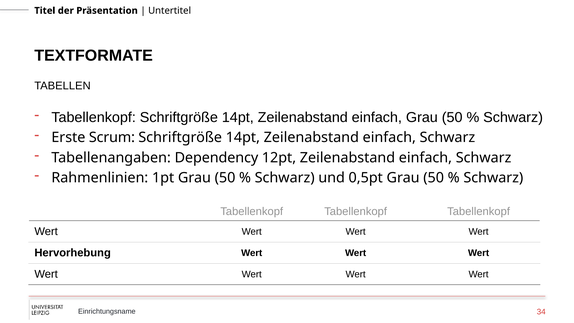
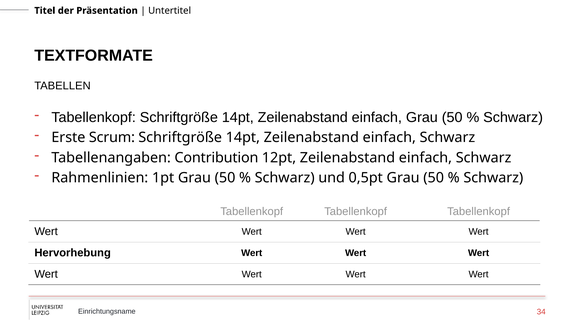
Dependency: Dependency -> Contribution (216, 158)
